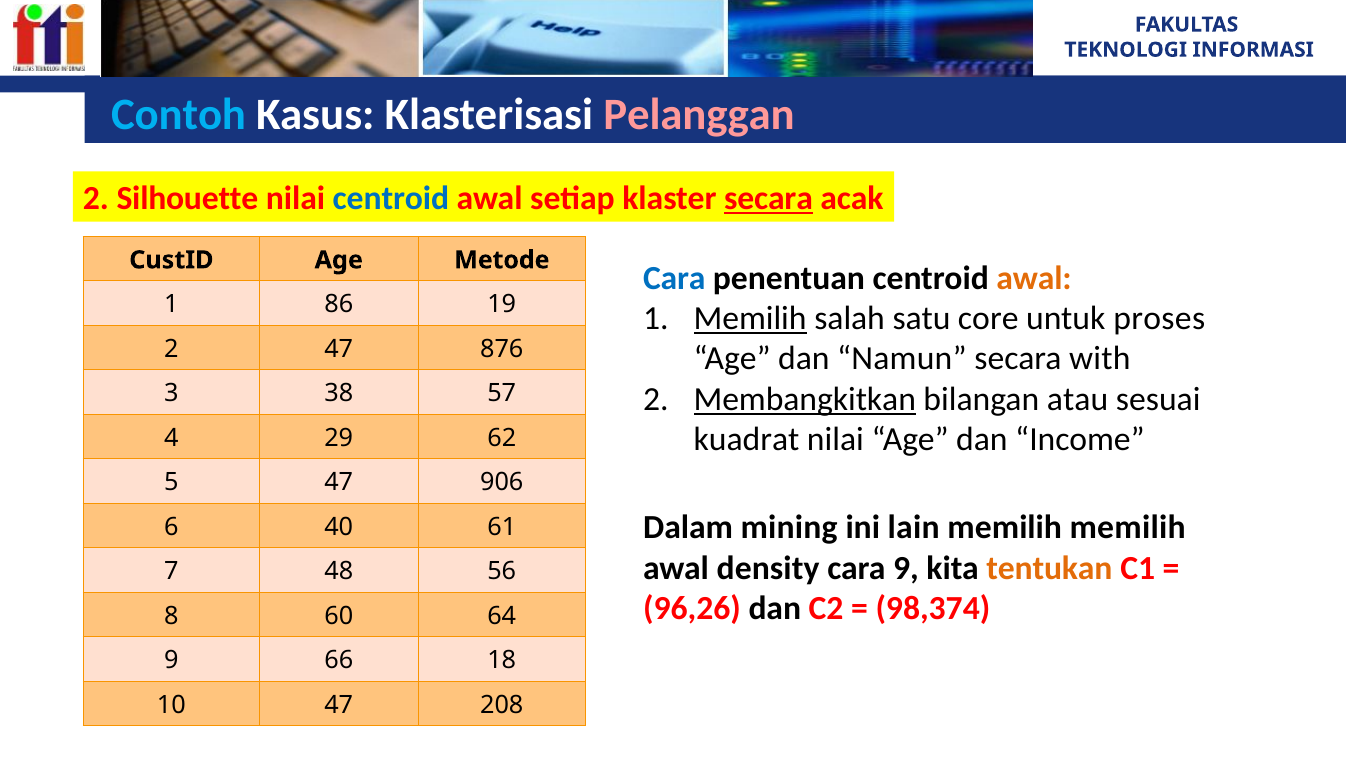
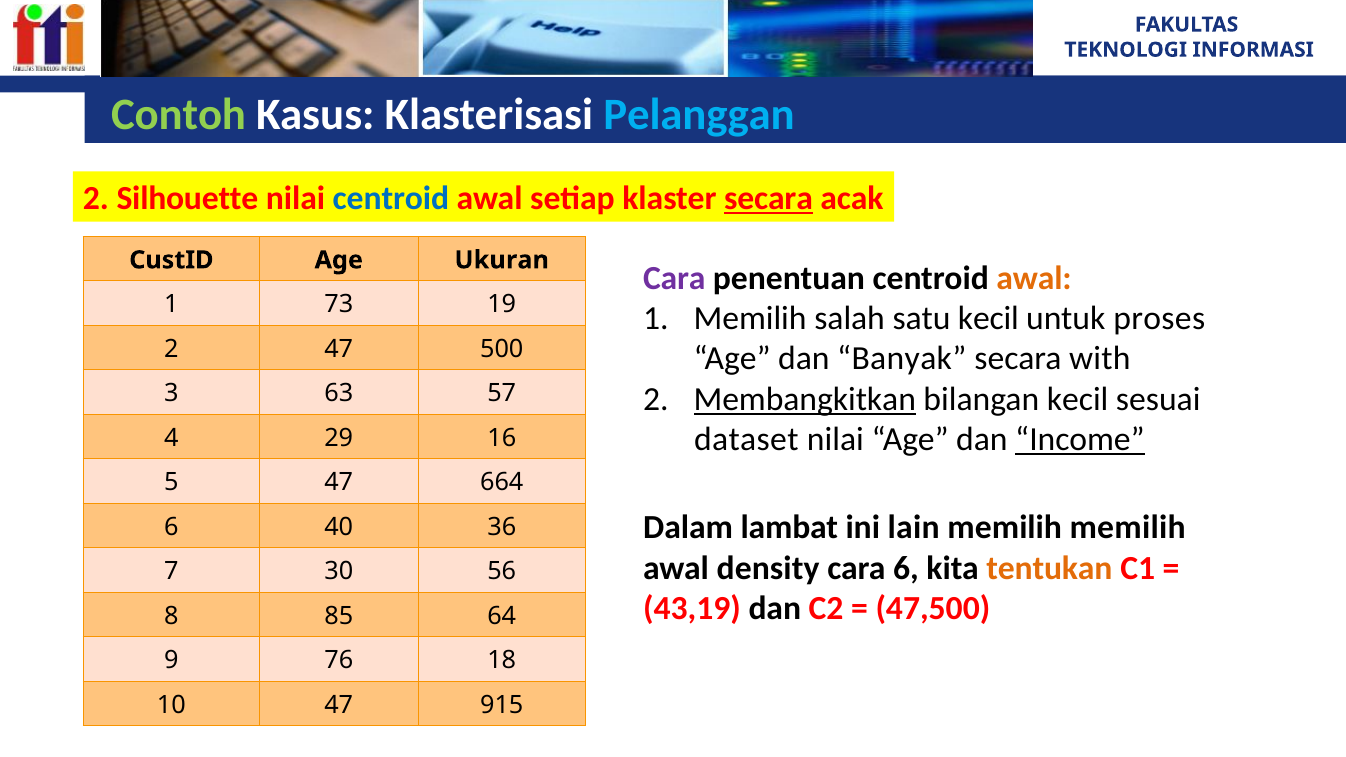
Contoh colour: light blue -> light green (179, 115)
Pelanggan colour: pink -> light blue (699, 115)
Metode: Metode -> Ukuran (502, 260)
Cara colour: blue -> purple (674, 278)
86: 86 -> 73 (339, 305)
Memilih underline: present -> none (750, 319)
satu core: core -> kecil (988, 319)
876: 876 -> 500 (502, 349)
Namun: Namun -> Banyak (902, 359)
bilangan atau: atau -> kecil (1078, 399)
38: 38 -> 63 (339, 394)
kuadrat: kuadrat -> dataset (746, 440)
Income underline: none -> present (1080, 440)
62: 62 -> 16 (502, 438)
906: 906 -> 664 (502, 482)
mining: mining -> lambat (789, 528)
61: 61 -> 36 (502, 527)
cara 9: 9 -> 6 (906, 568)
48: 48 -> 30 (339, 571)
96,26: 96,26 -> 43,19 (692, 609)
98,374: 98,374 -> 47,500 (933, 609)
60: 60 -> 85 (339, 616)
66: 66 -> 76 (339, 660)
208: 208 -> 915 (502, 705)
